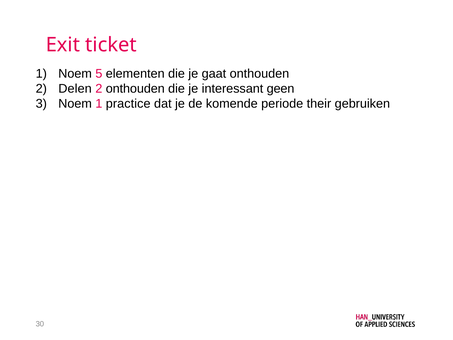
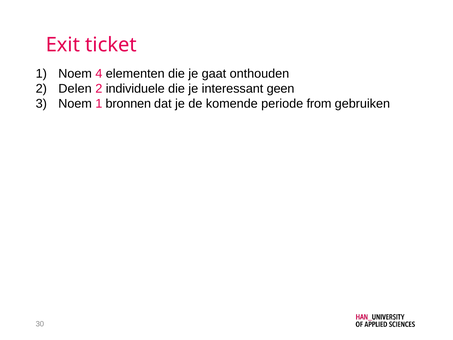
5: 5 -> 4 (99, 73)
2 onthouden: onthouden -> individuele (135, 89)
practice: practice -> bronnen (128, 104)
their: their -> from (319, 104)
